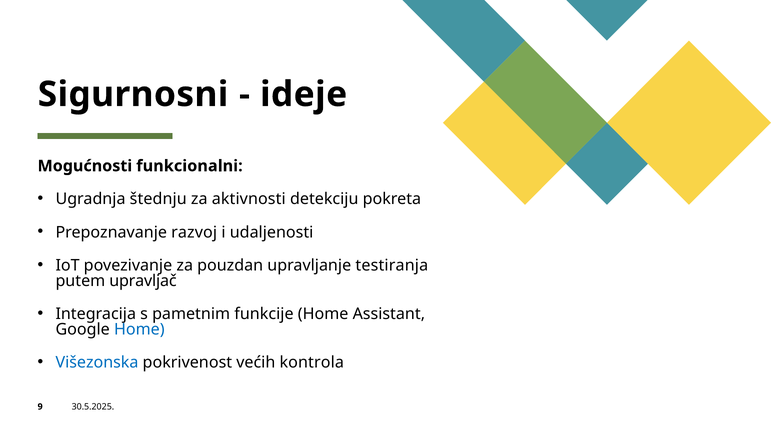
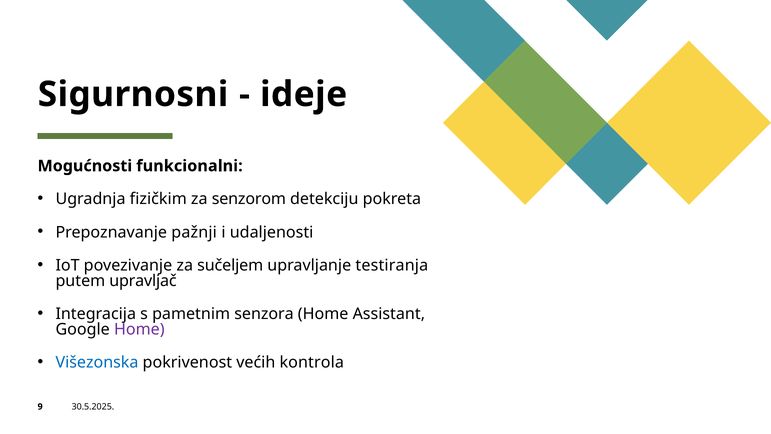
štednju: štednju -> fizičkim (158, 199)
aktivnosti: aktivnosti -> senzorom (249, 199)
razvoj: razvoj -> pažnji (194, 232)
pouzdan: pouzdan -> sučeljem (230, 265)
funkcije: funkcije -> senzora (264, 314)
Home colour: blue -> purple (139, 329)
